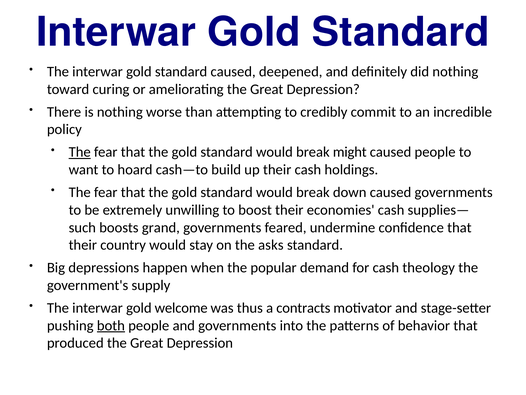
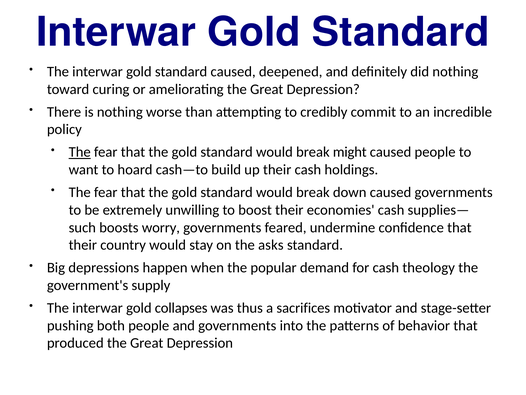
grand: grand -> worry (161, 227)
welcome: welcome -> collapses (181, 308)
contracts: contracts -> sacrifices (303, 308)
both underline: present -> none (111, 325)
